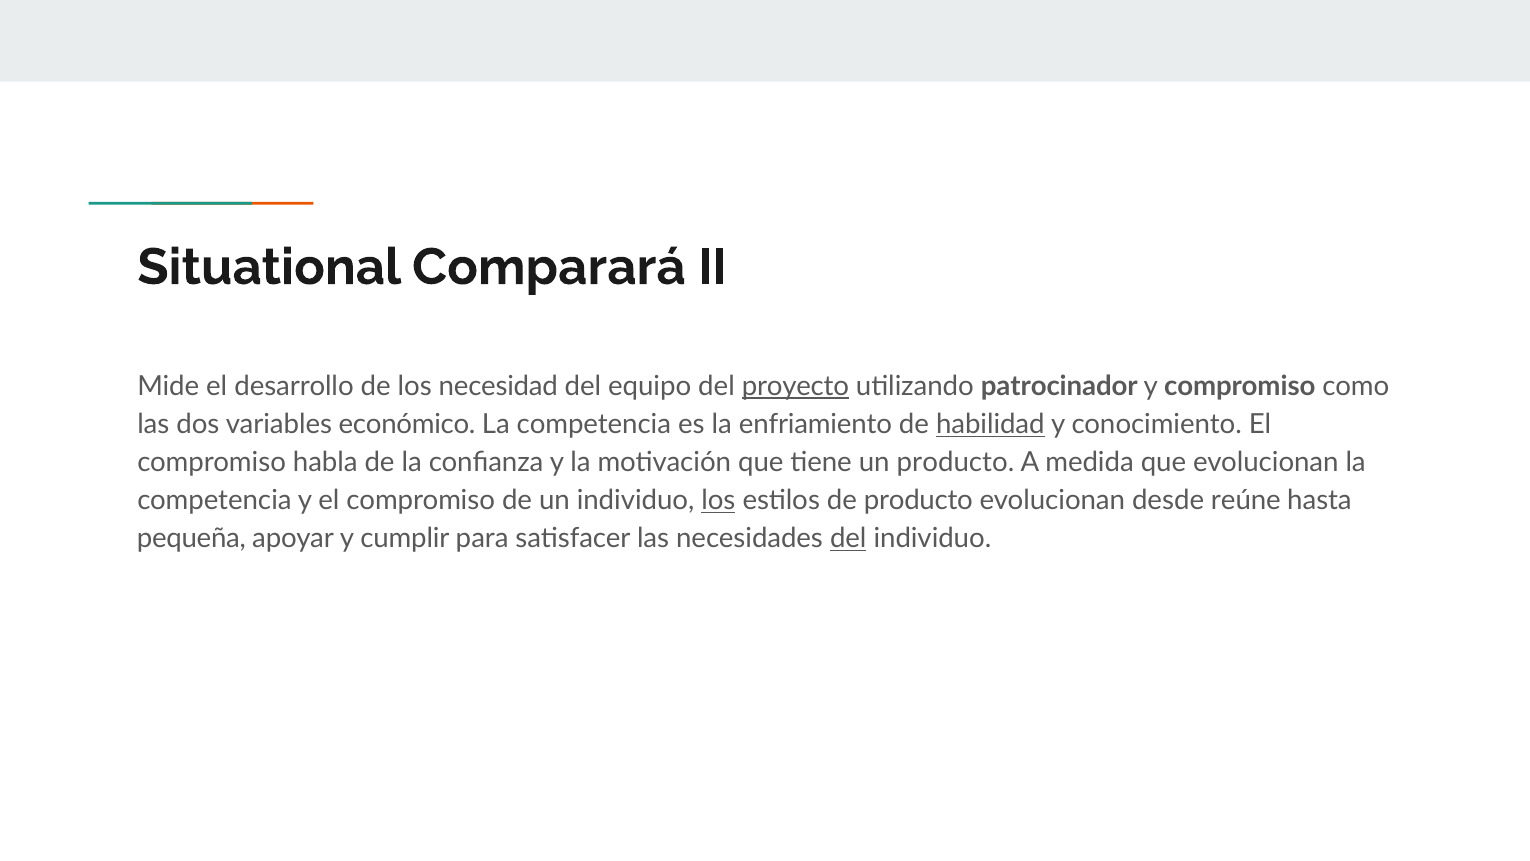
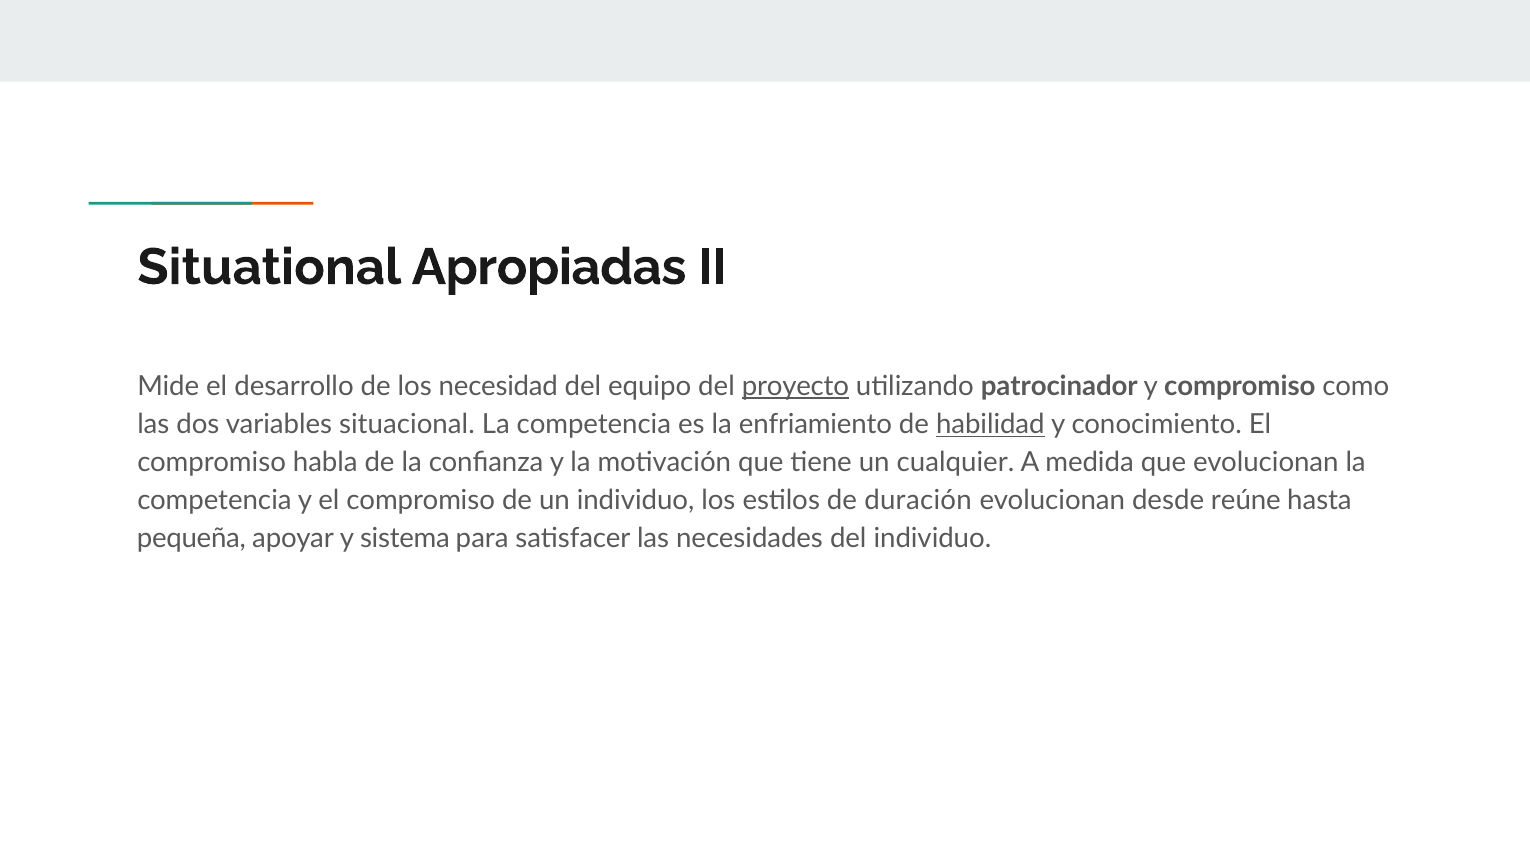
Comparará: Comparará -> Apropiadas (549, 267)
económico: económico -> situacional (407, 424)
un producto: producto -> cualquier (956, 462)
los underline: present -> none (718, 500)
de producto: producto -> duración (918, 500)
cumplir: cumplir -> sistema (405, 539)
del underline: present -> none (848, 539)
